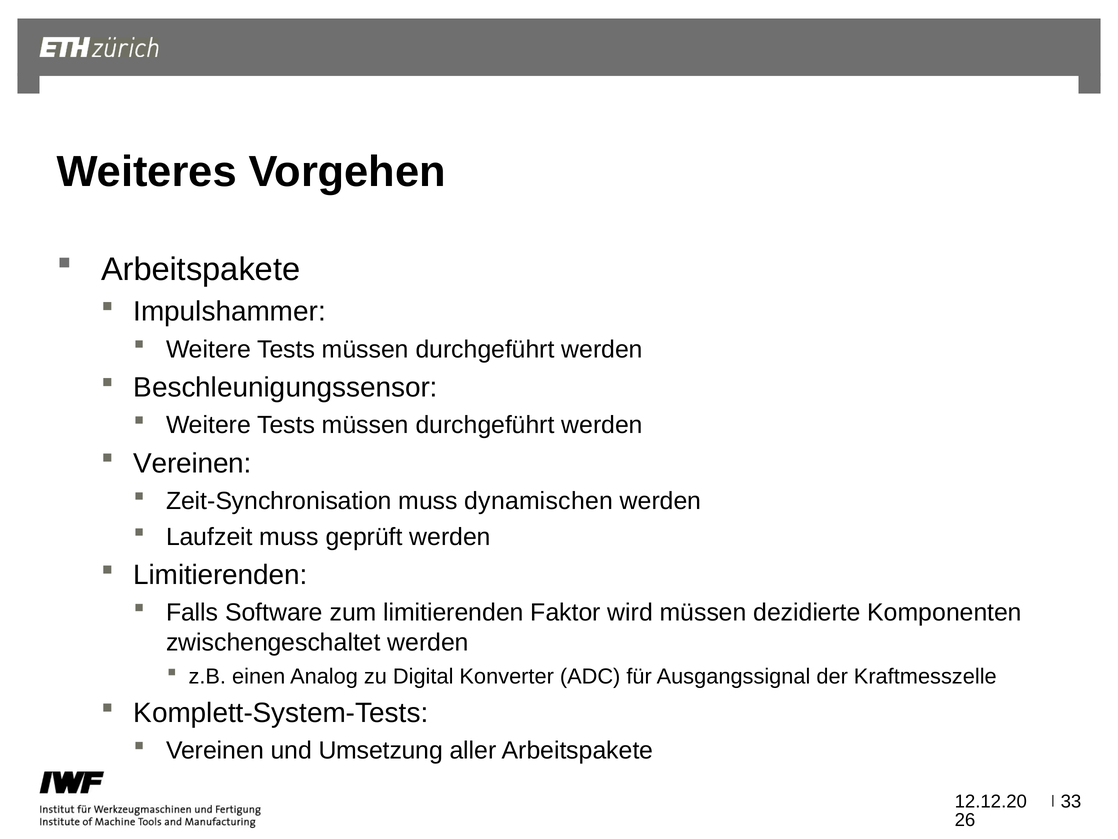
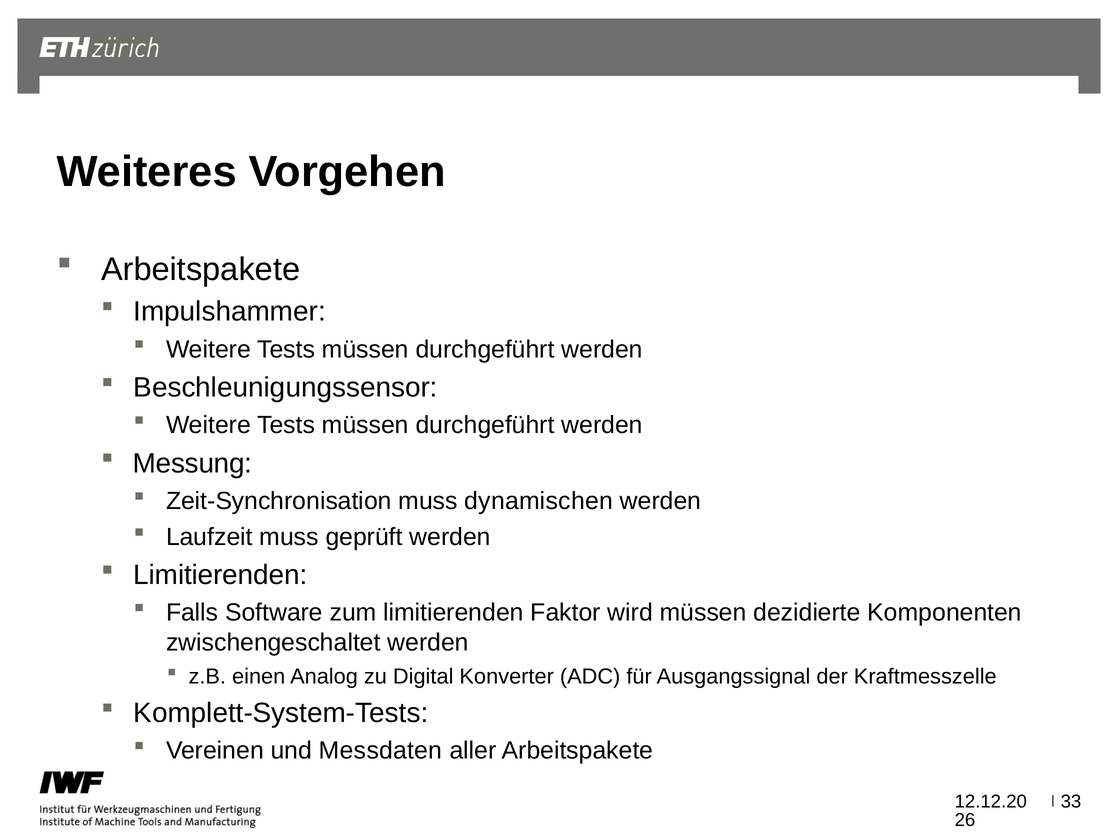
Vereinen: Vereinen -> Messung (192, 463)
Umsetzung: Umsetzung -> Messdaten (381, 750)
